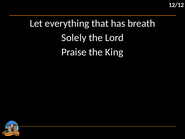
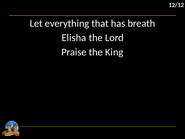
Solely: Solely -> Elisha (74, 38)
